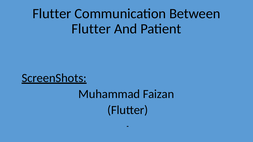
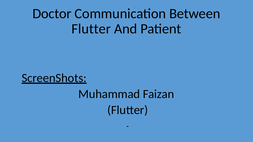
Flutter: Flutter -> Doctor (52, 14)
